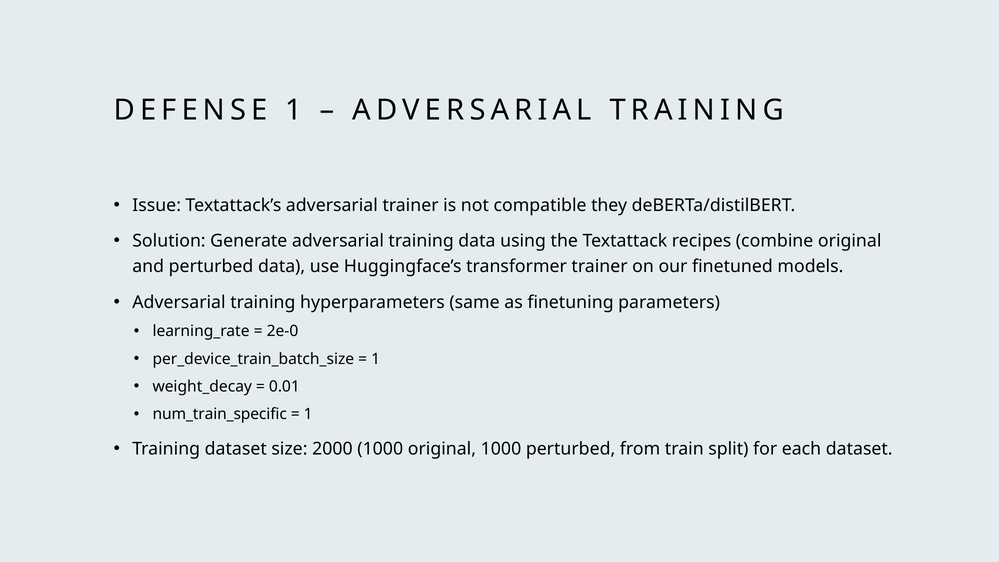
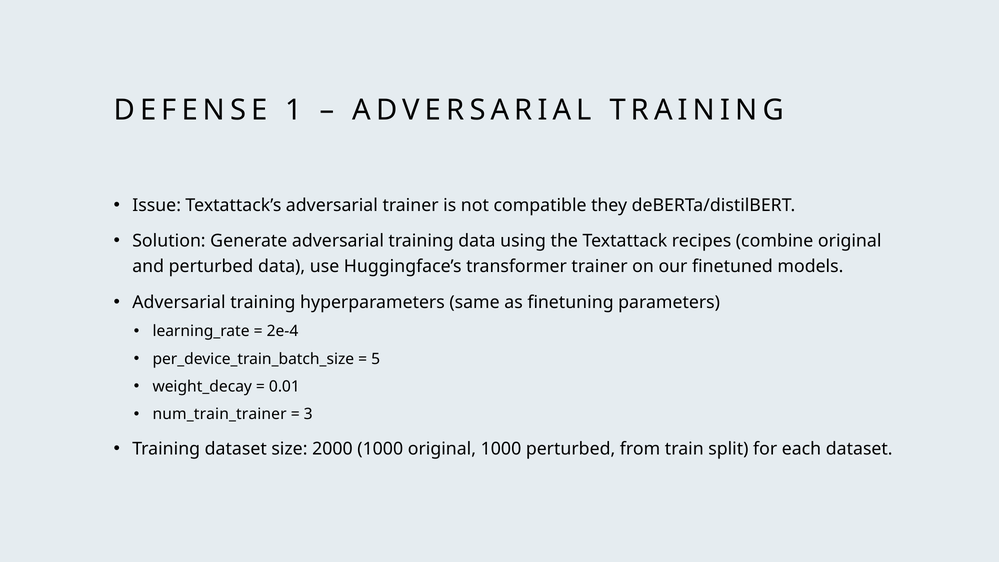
2e-0: 2e-0 -> 2e-4 (282, 331)
1: 1 -> 5 (376, 359)
num_train_specific: num_train_specific -> num_train_trainer (220, 414)
1: 1 -> 3 (308, 414)
